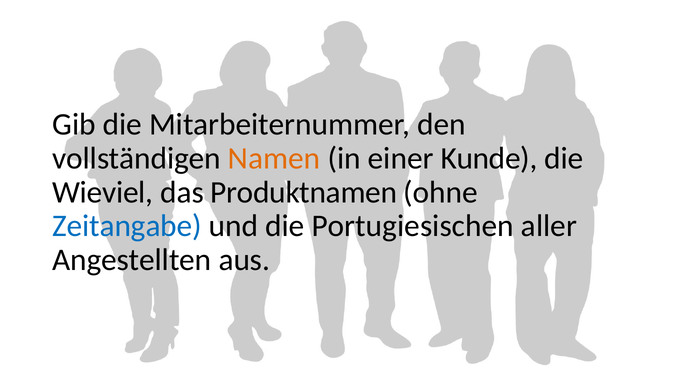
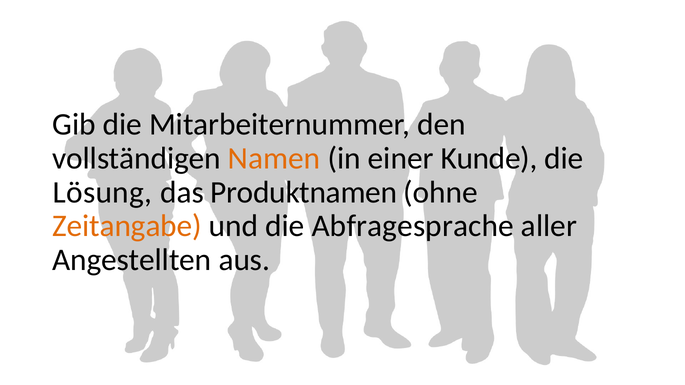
Wieviel: Wieviel -> Lösung (102, 192)
Zeitangabe colour: blue -> orange (127, 226)
Portugiesischen: Portugiesischen -> Abfragesprache (413, 226)
